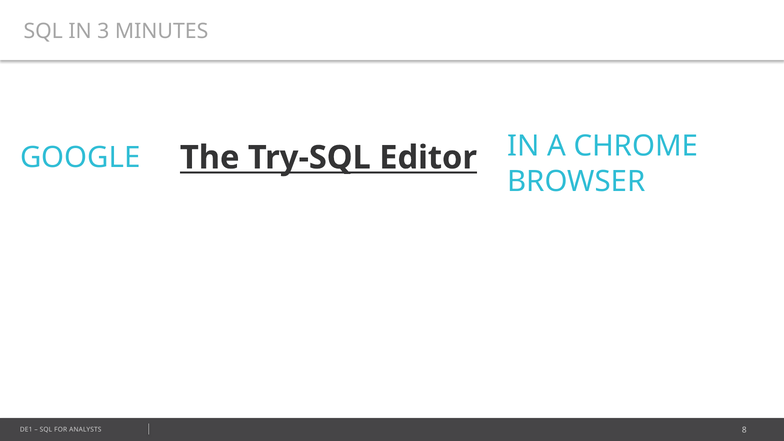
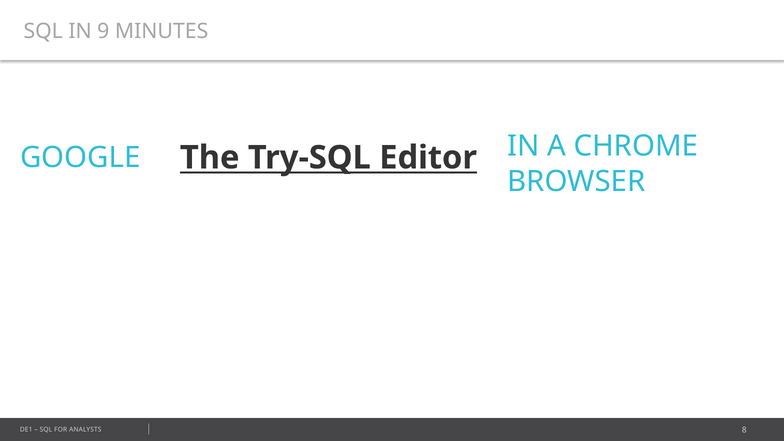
3: 3 -> 9 (103, 31)
